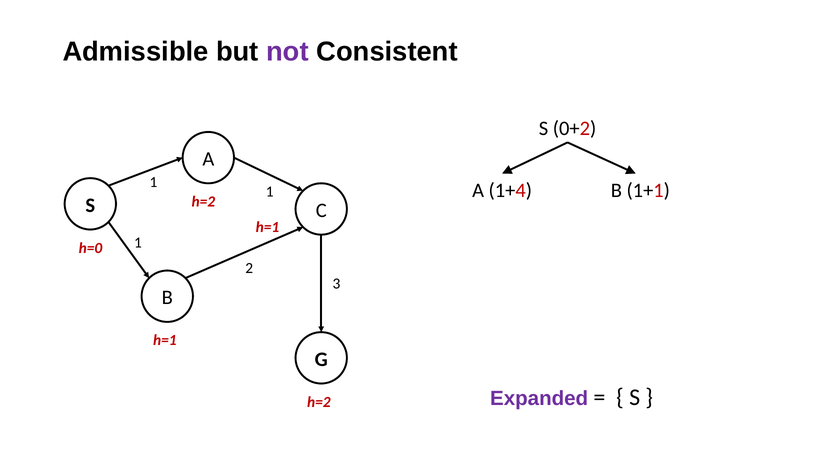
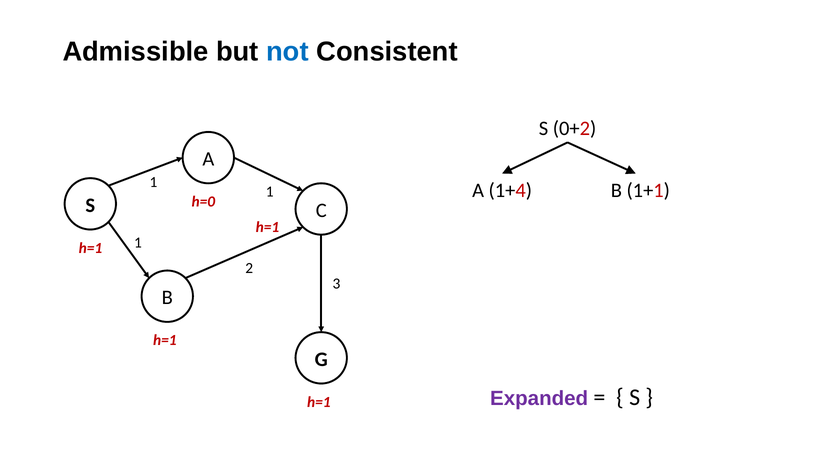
not colour: purple -> blue (287, 52)
h=2: h=2 -> h=0 (203, 202)
h=0: h=0 -> h=1 (90, 248)
h=2: h=2 -> h=1 (319, 402)
